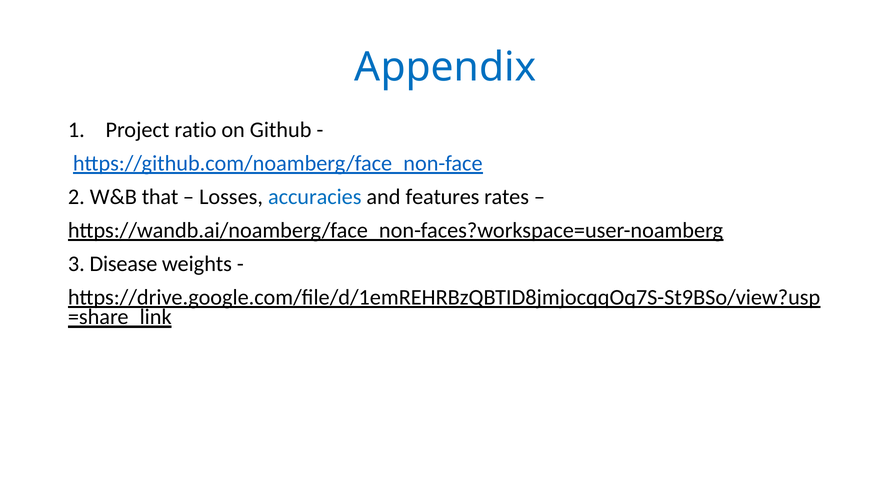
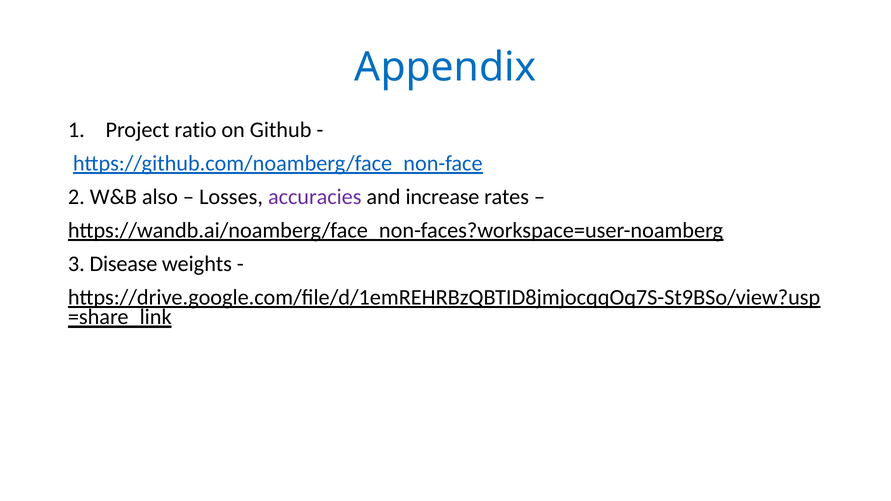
that: that -> also (160, 197)
accuracies colour: blue -> purple (315, 197)
features: features -> increase (442, 197)
